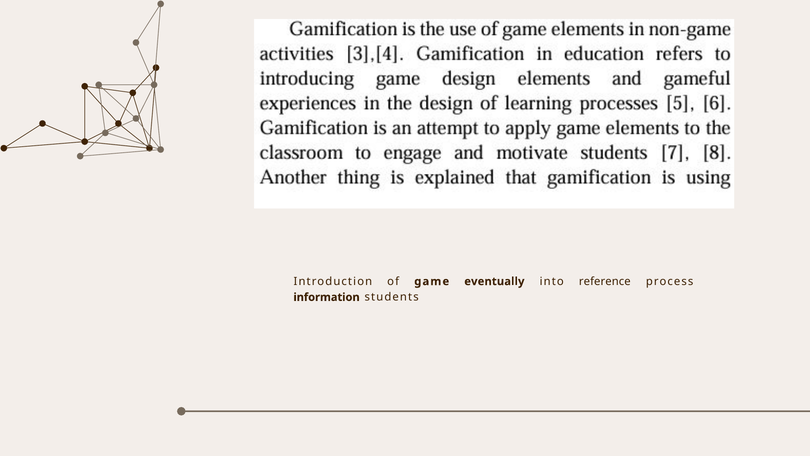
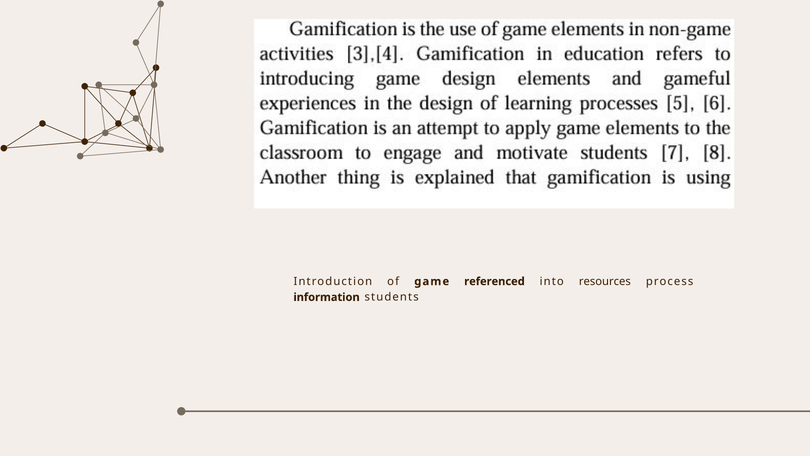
eventually: eventually -> referenced (494, 281)
reference: reference -> resources (605, 281)
